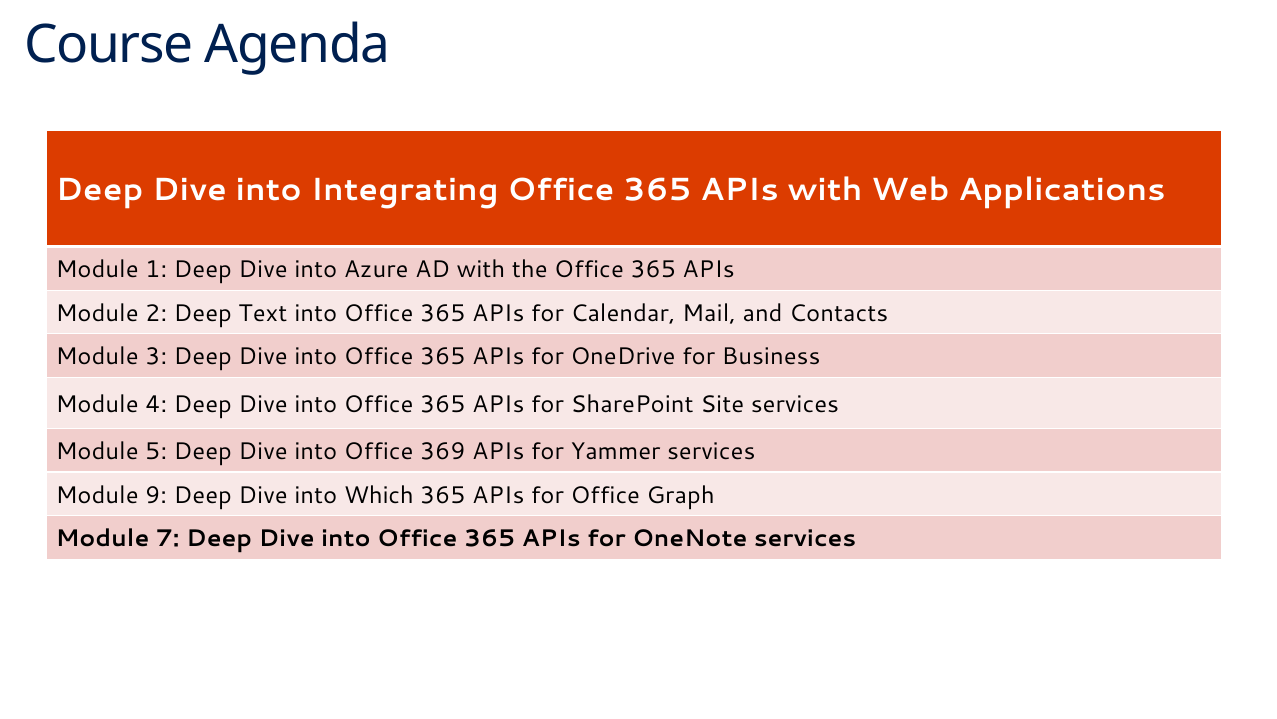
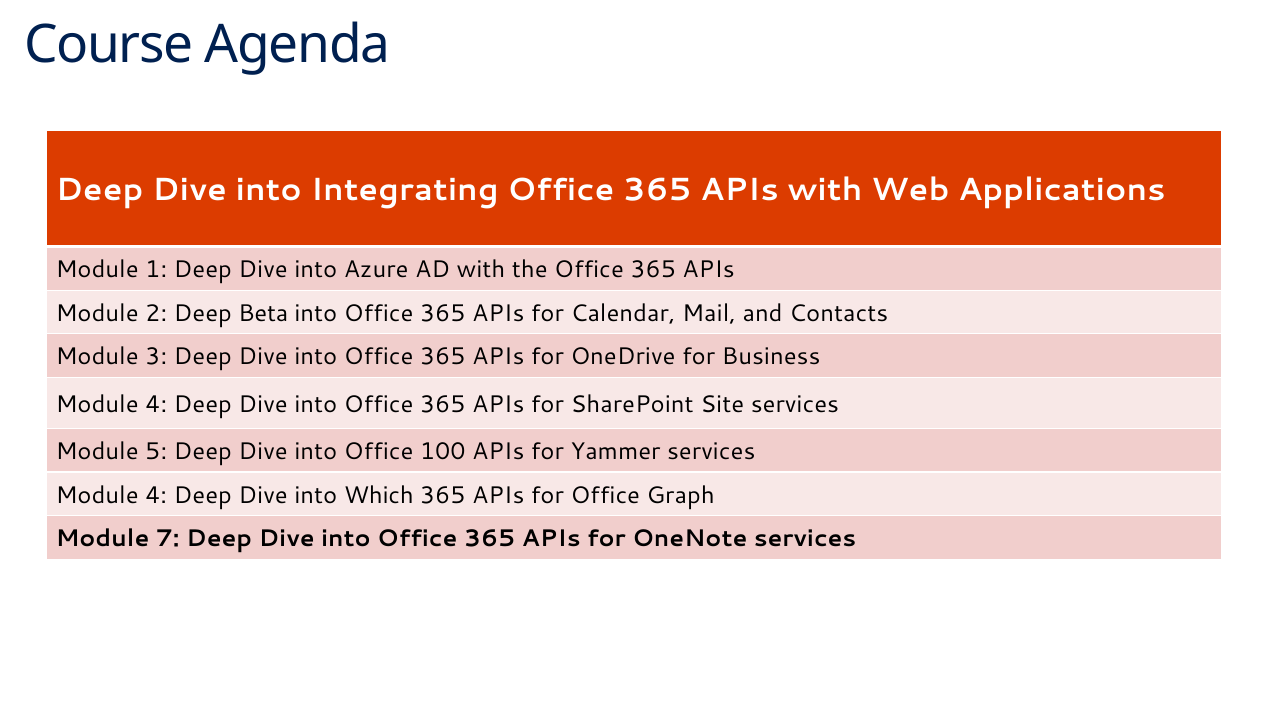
Text: Text -> Beta (263, 313)
369: 369 -> 100 (443, 451)
9: 9 -> 4 (156, 495)
